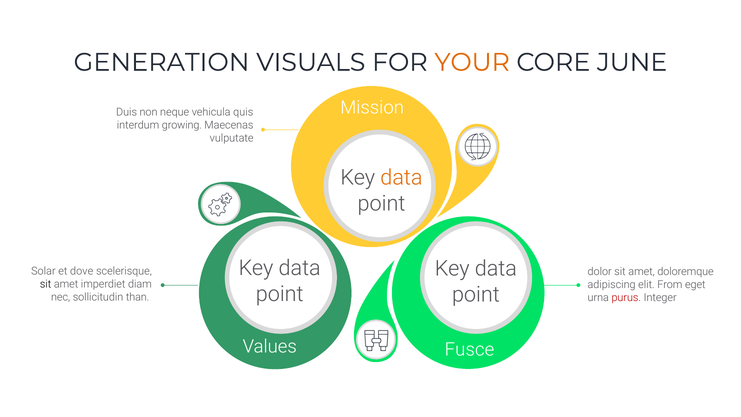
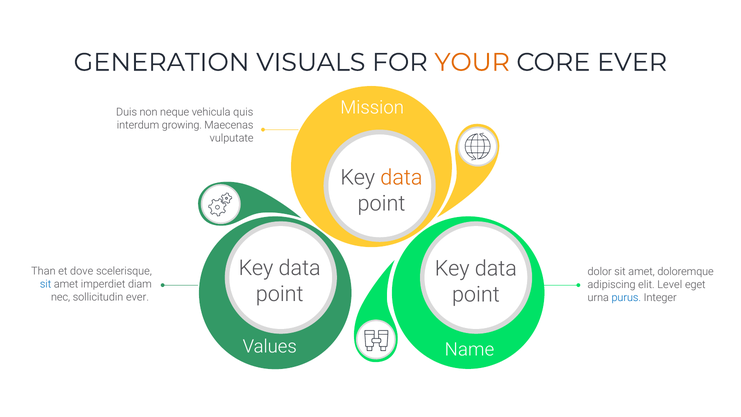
CORE JUNE: JUNE -> EVER (632, 62)
Solar: Solar -> Than (43, 271)
sit colour: black -> blue (46, 284)
From: From -> Level (670, 285)
sollicitudin than: than -> ever (138, 297)
purus colour: red -> blue (626, 298)
Fusce: Fusce -> Name (469, 349)
